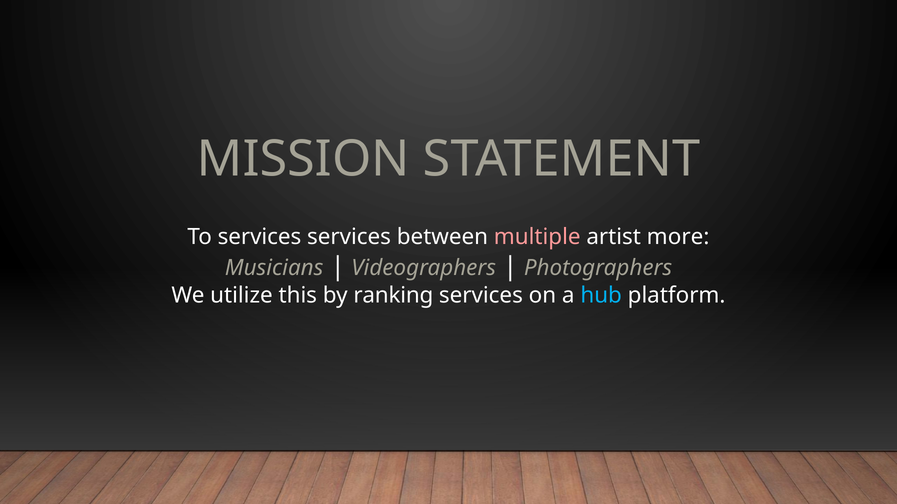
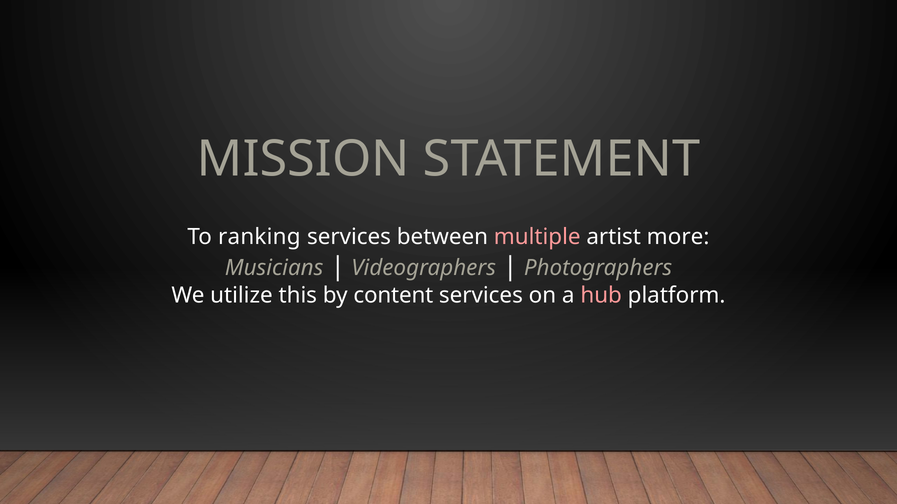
To services: services -> ranking (259, 237)
ranking: ranking -> content (393, 296)
hub colour: light blue -> pink (601, 296)
